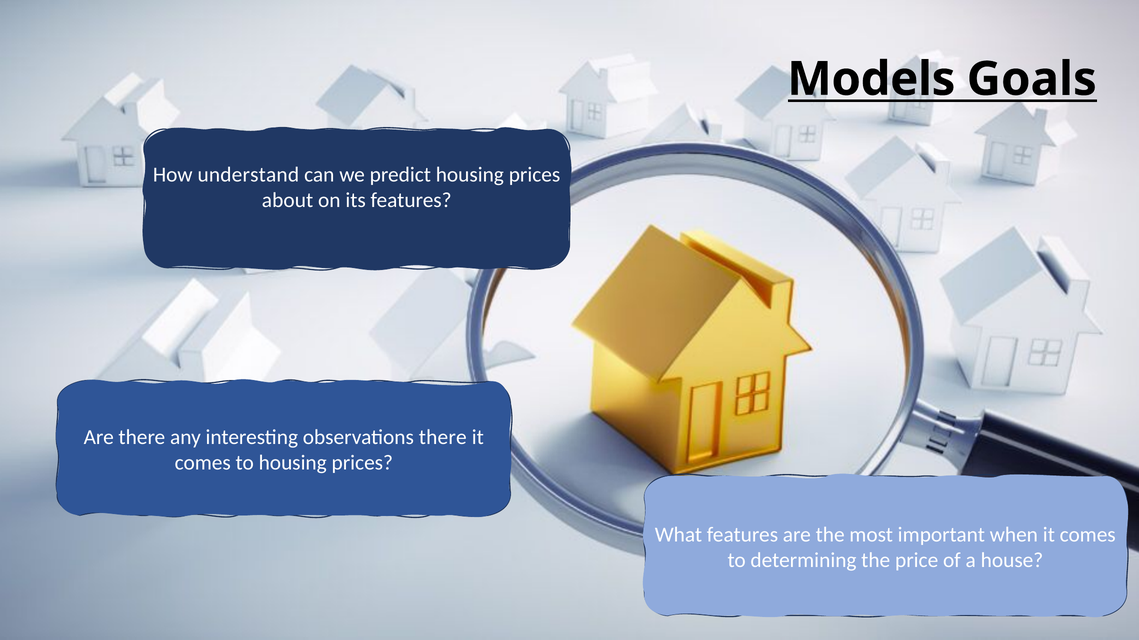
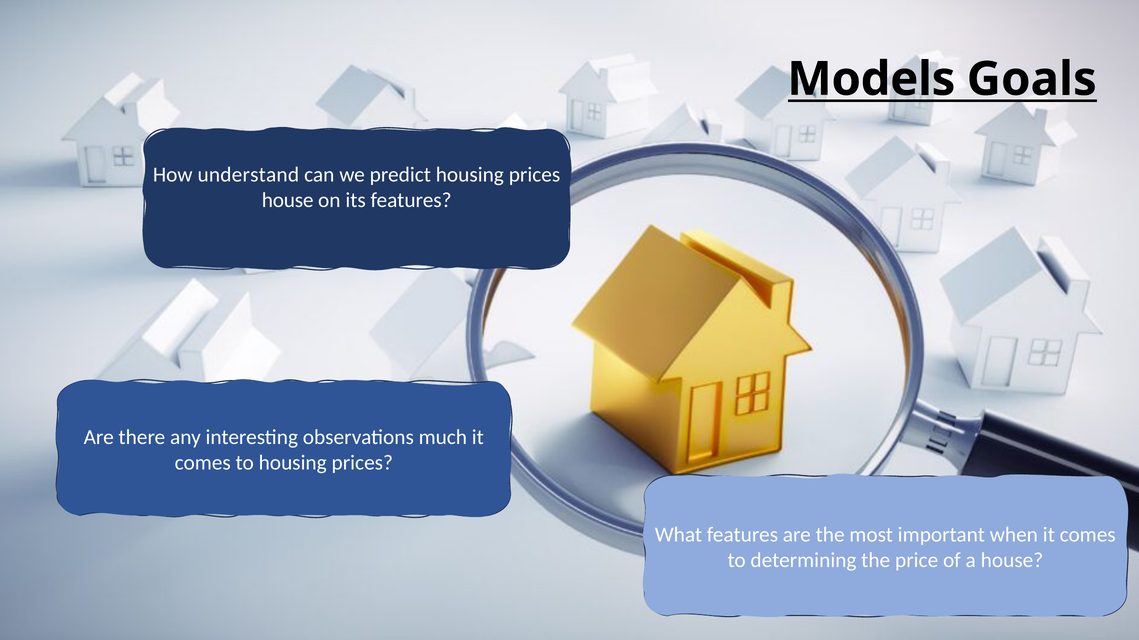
about: about -> house (288, 200)
observations there: there -> much (443, 438)
